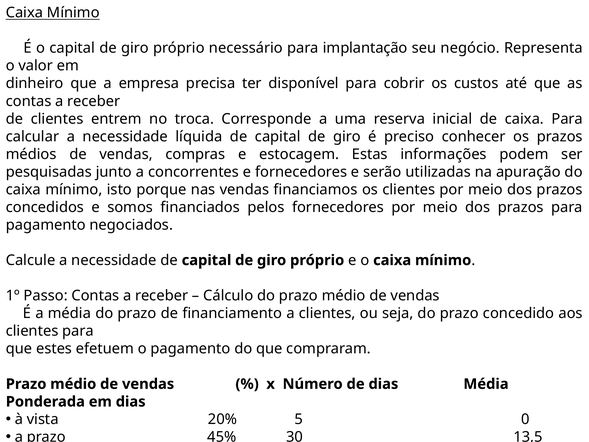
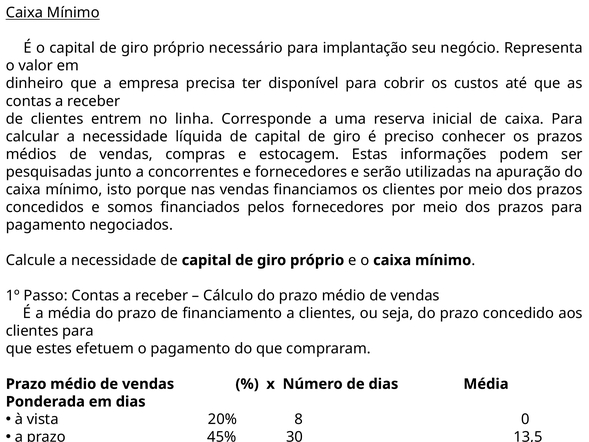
troca: troca -> linha (194, 119)
5: 5 -> 8 (299, 419)
